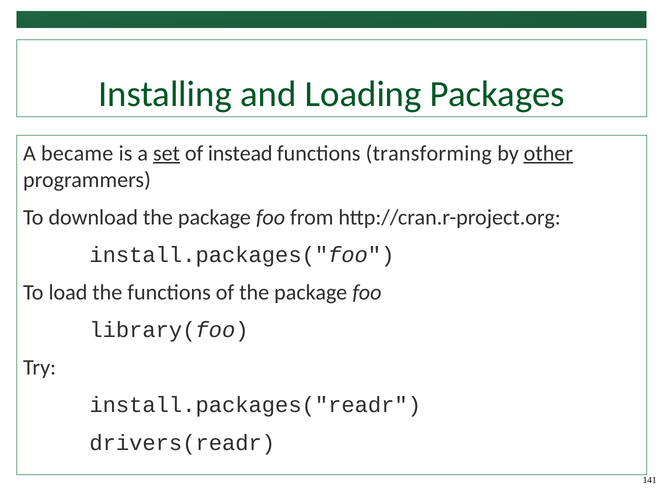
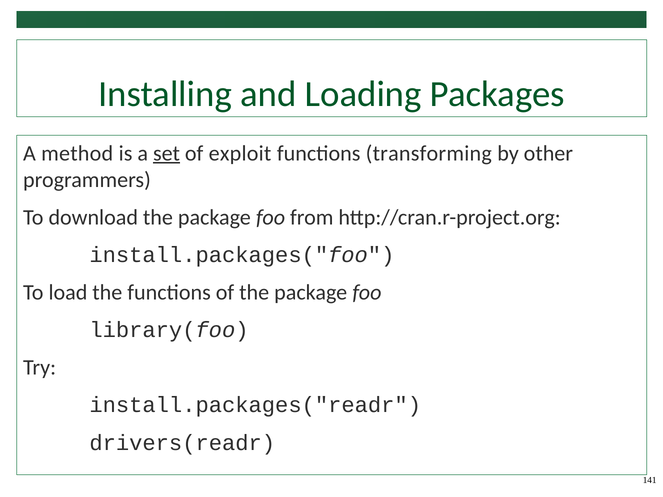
became: became -> method (77, 153)
instead: instead -> exploit (240, 153)
other underline: present -> none (548, 153)
